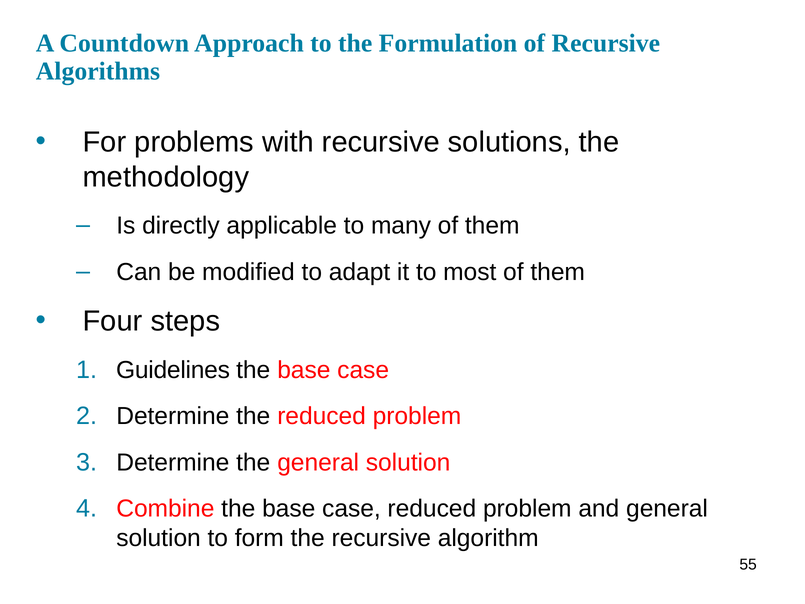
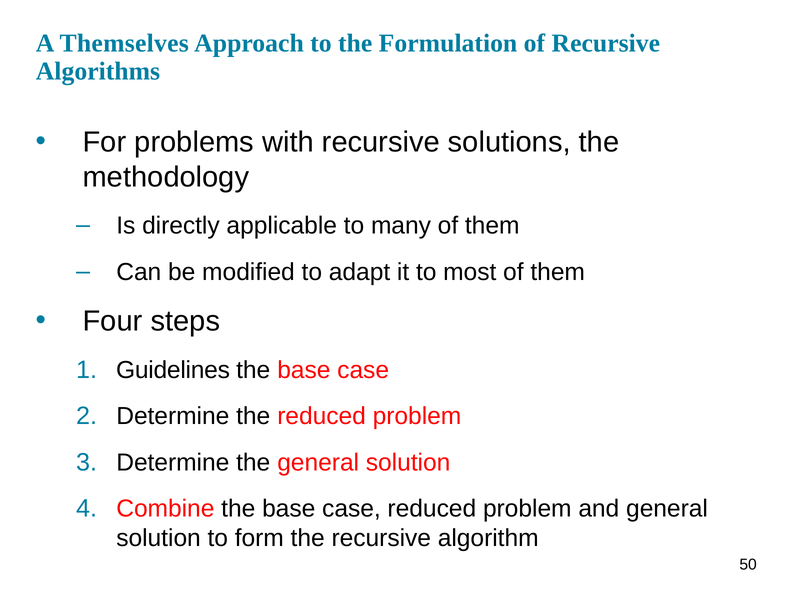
Countdown: Countdown -> Themselves (124, 43)
55: 55 -> 50 (748, 564)
